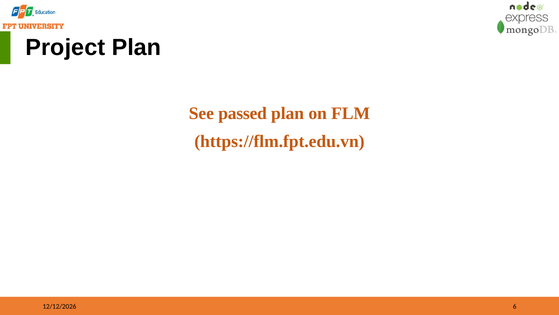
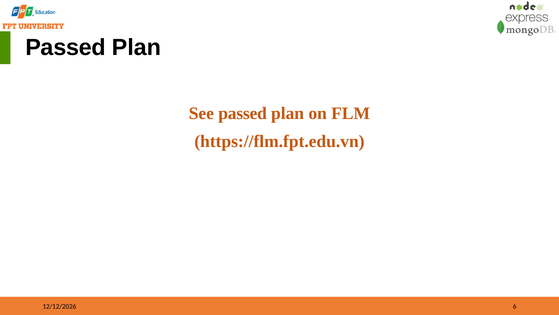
Project: Project -> Passed (66, 47)
